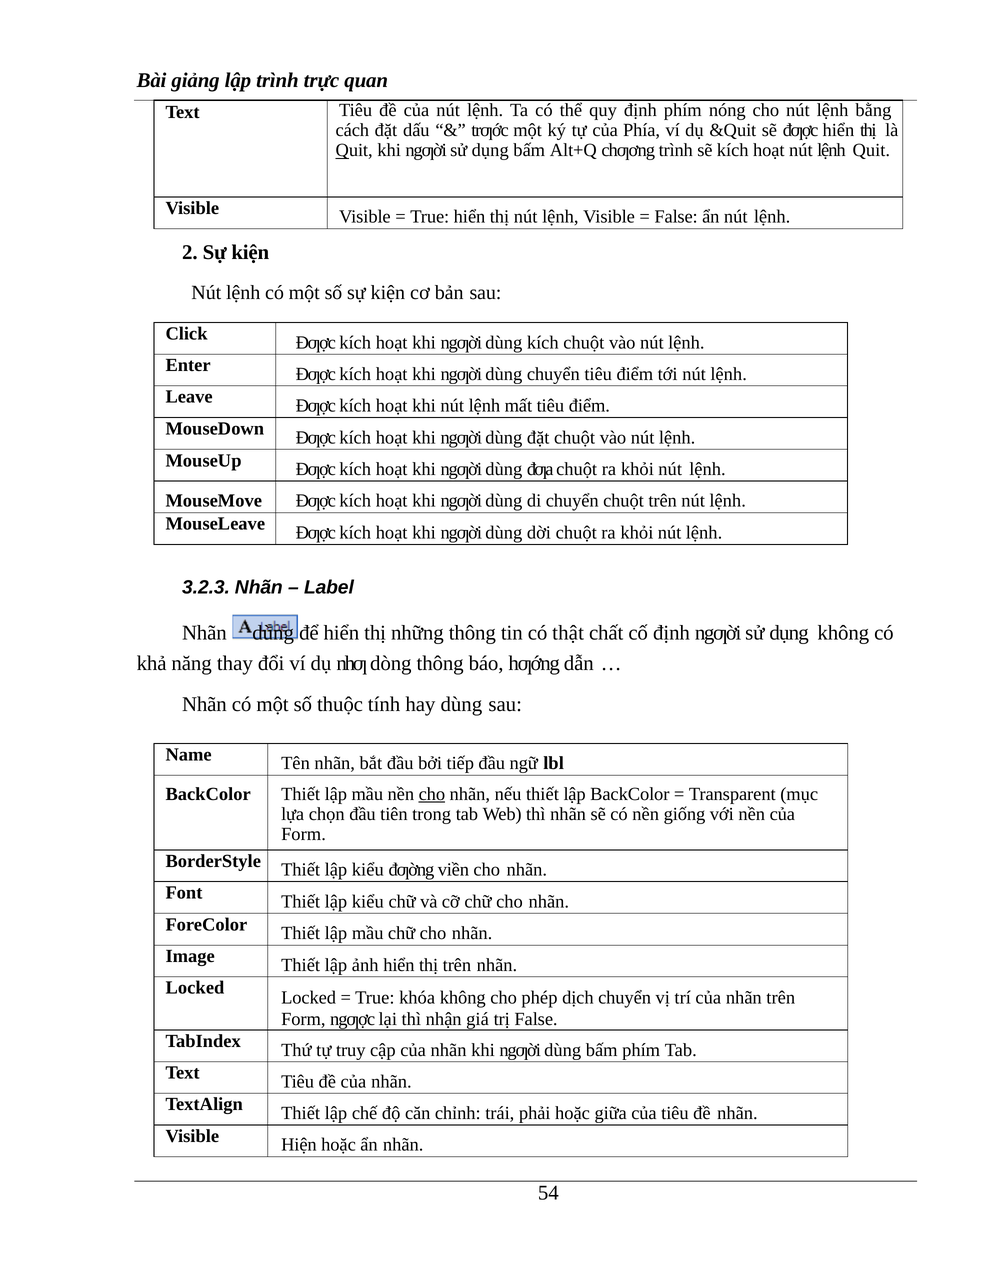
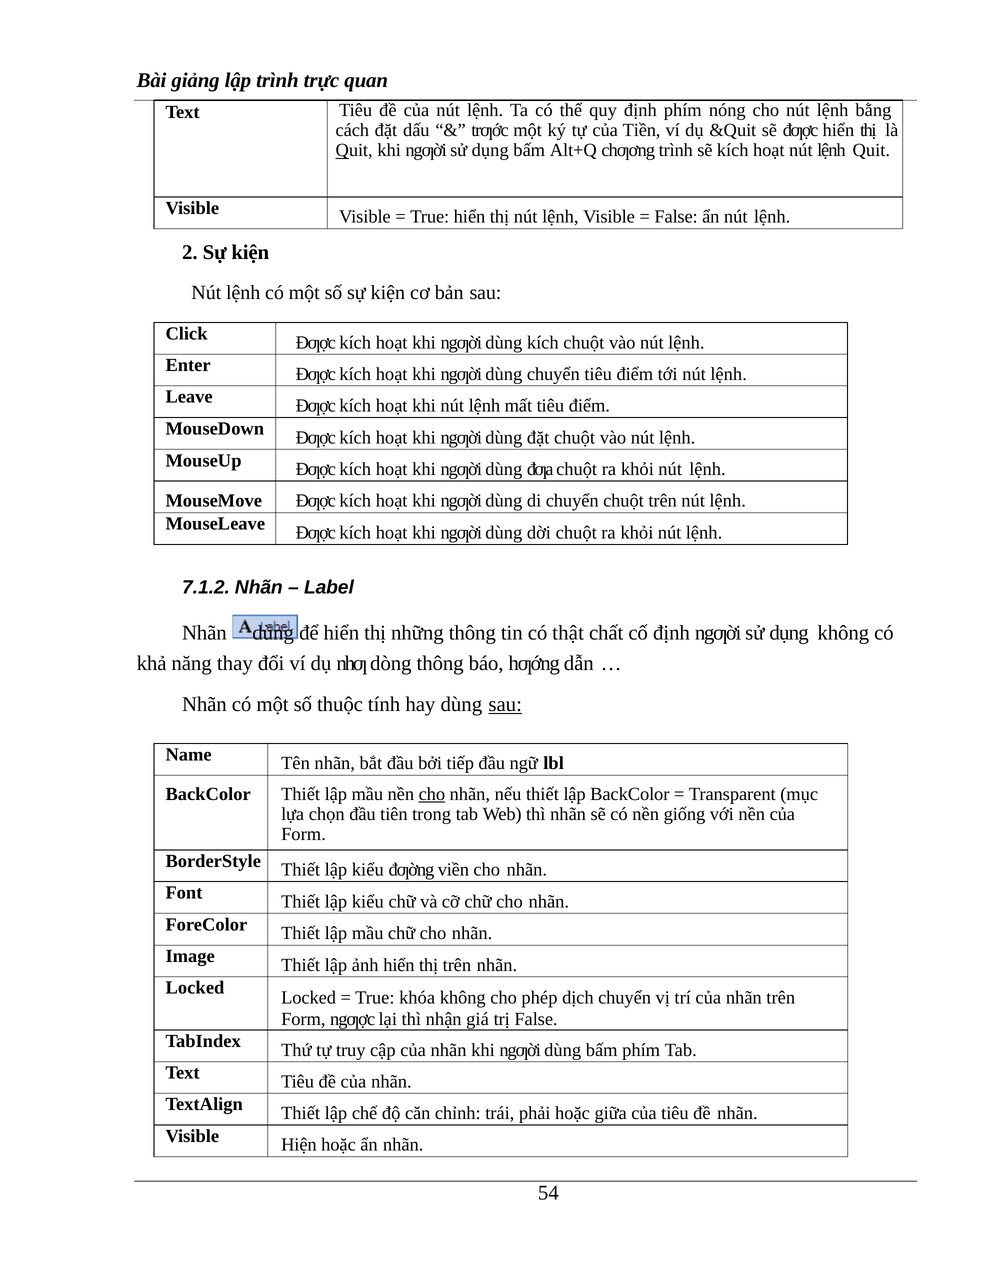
Phía: Phía -> Tiền (642, 130)
3.2.3: 3.2.3 -> 7.1.2 (206, 588)
sau underline: none -> present (505, 705)
